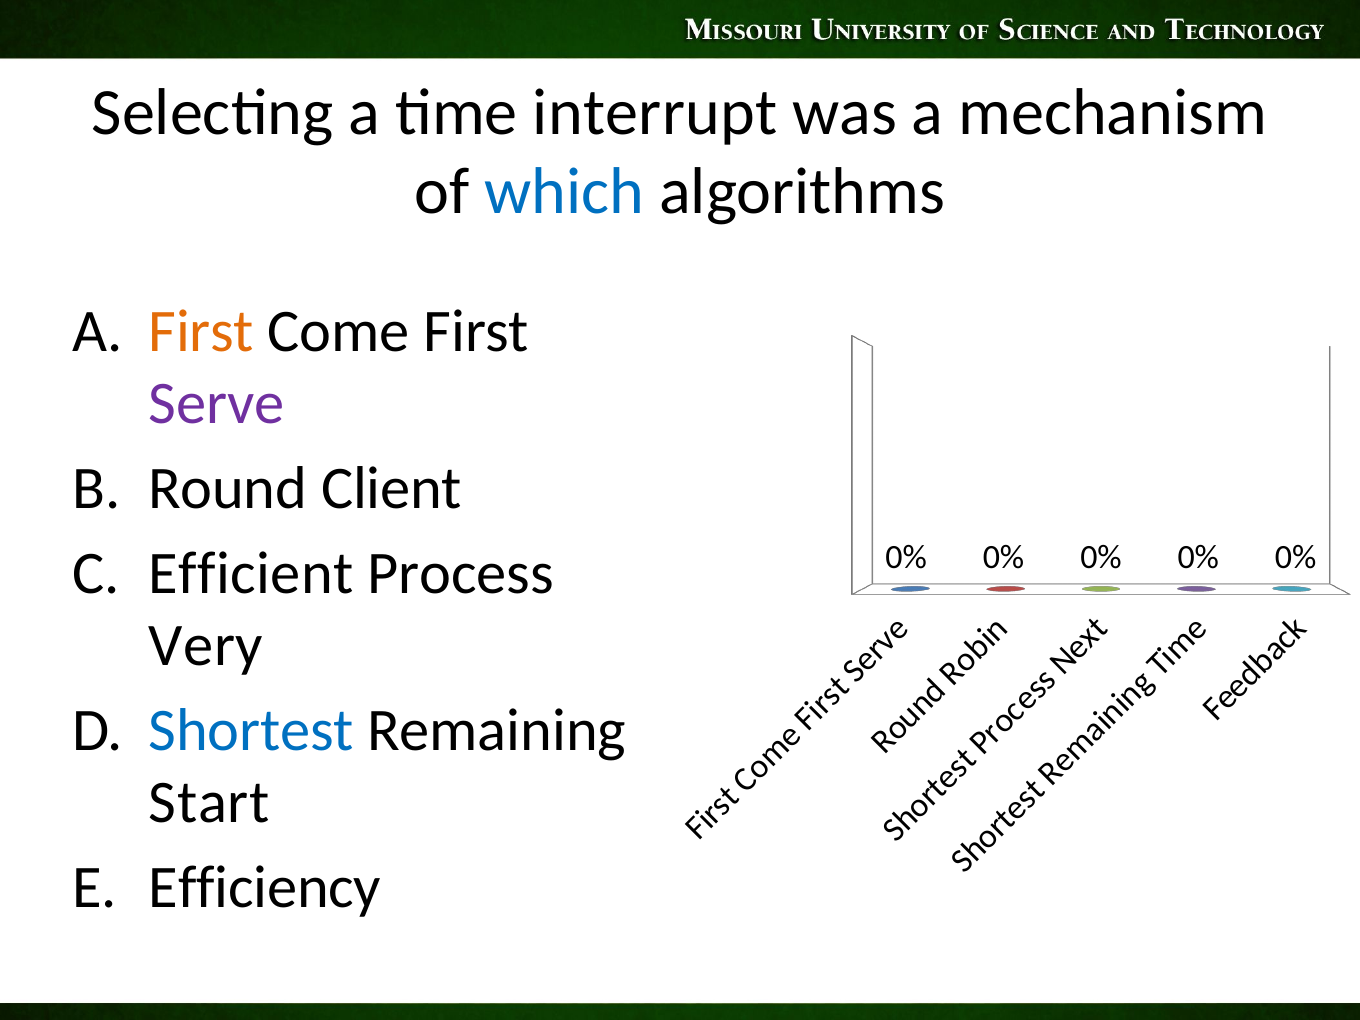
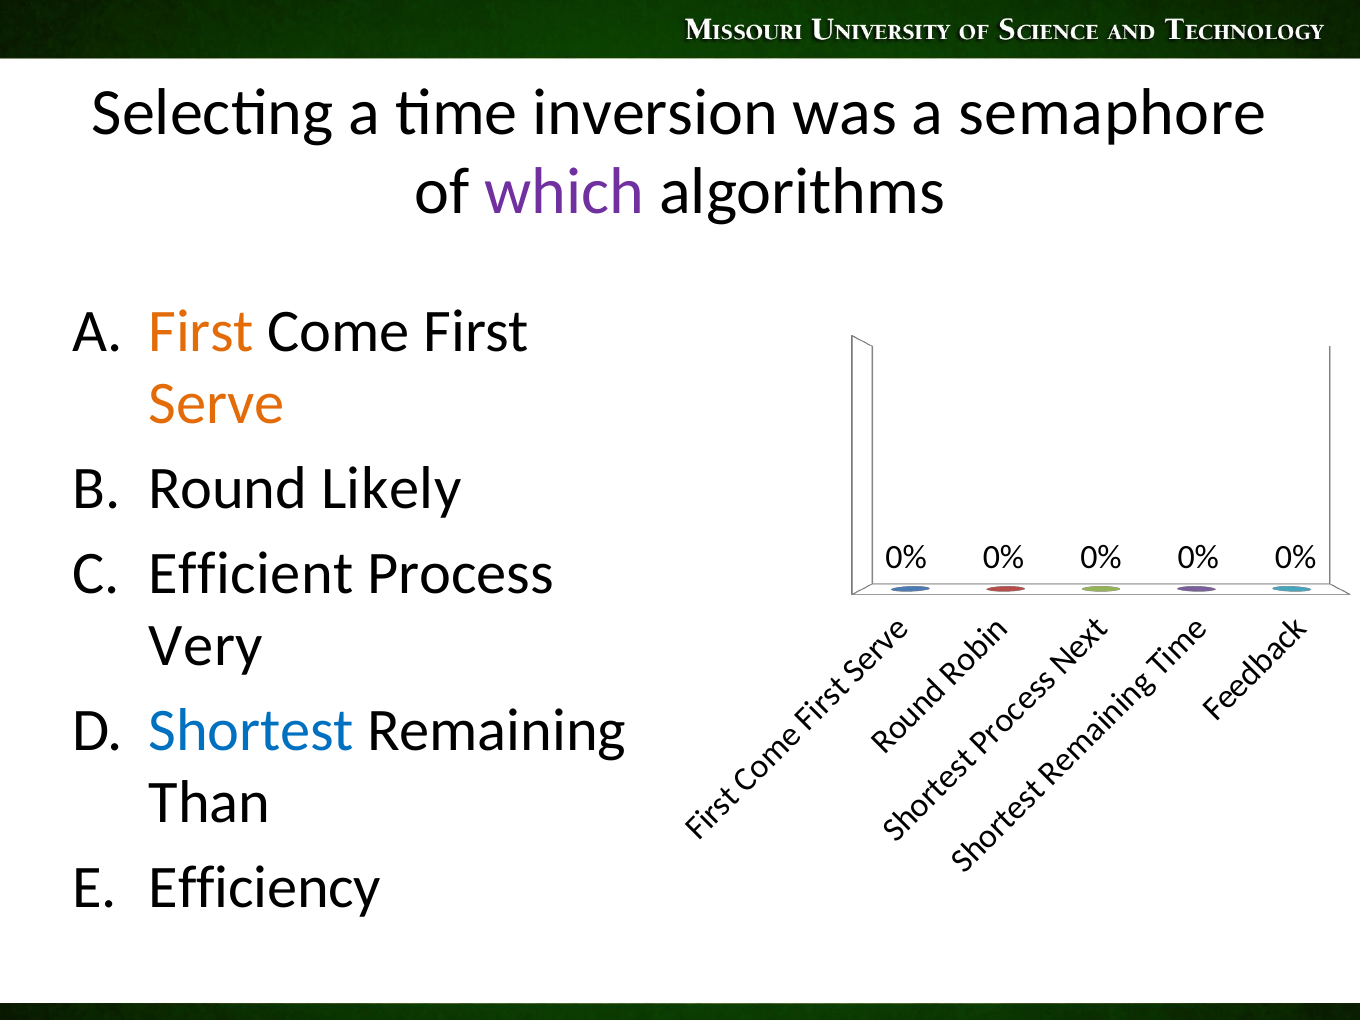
interrupt: interrupt -> inversion (655, 112)
mechanism: mechanism -> semaphore (1113, 112)
which colour: blue -> purple (564, 192)
Serve colour: purple -> orange (217, 404)
Client: Client -> Likely (391, 488)
Start: Start -> Than (210, 803)
